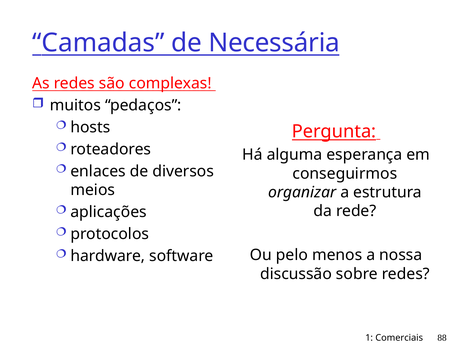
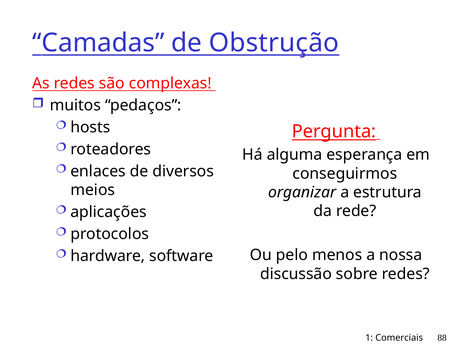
Necessária: Necessária -> Obstrução (274, 43)
